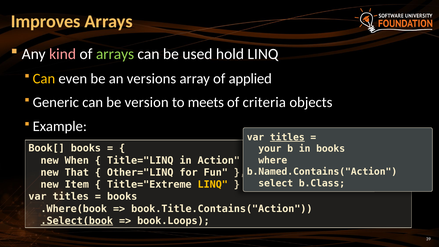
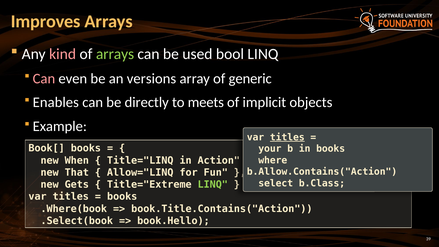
hold: hold -> bool (230, 54)
Can colour: yellow -> pink (44, 79)
applied: applied -> generic (250, 79)
Generic: Generic -> Enables (56, 102)
version: version -> directly (147, 102)
criteria: criteria -> implicit (264, 102)
b.Named.Contains("Action: b.Named.Contains("Action -> b.Allow.Contains("Action (322, 172)
Other="LINQ: Other="LINQ -> Allow="LINQ (140, 172)
Item: Item -> Gets (77, 185)
LINQ colour: yellow -> light green (213, 185)
.Select(book underline: present -> none (77, 221)
book.Loops: book.Loops -> book.Hello (173, 221)
